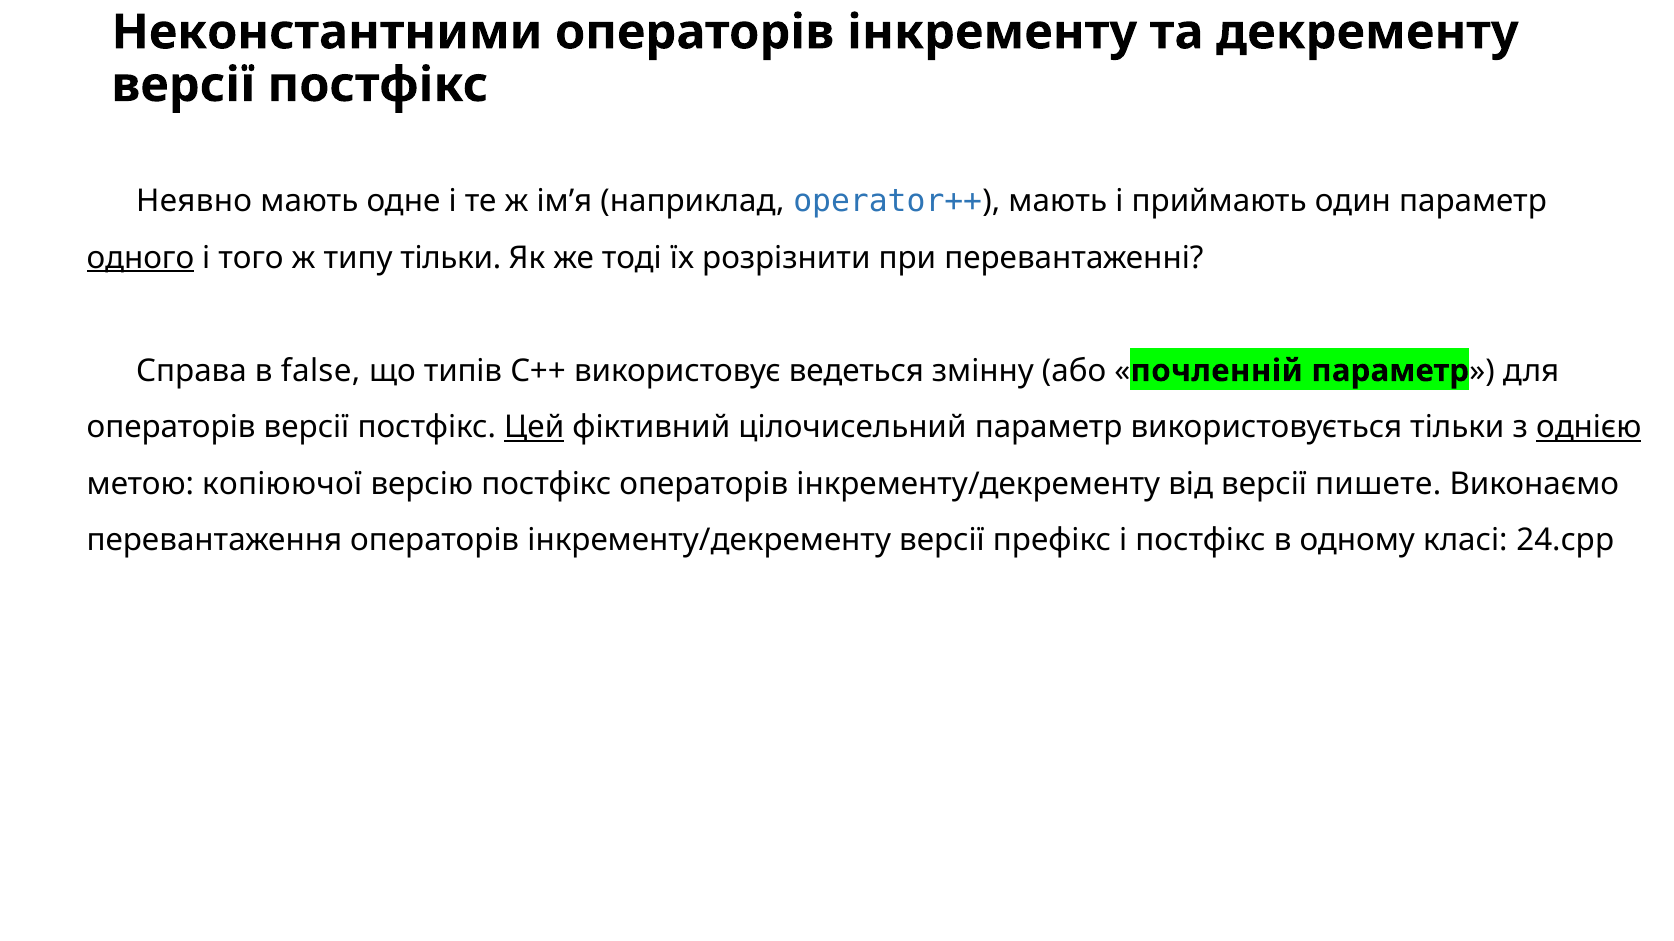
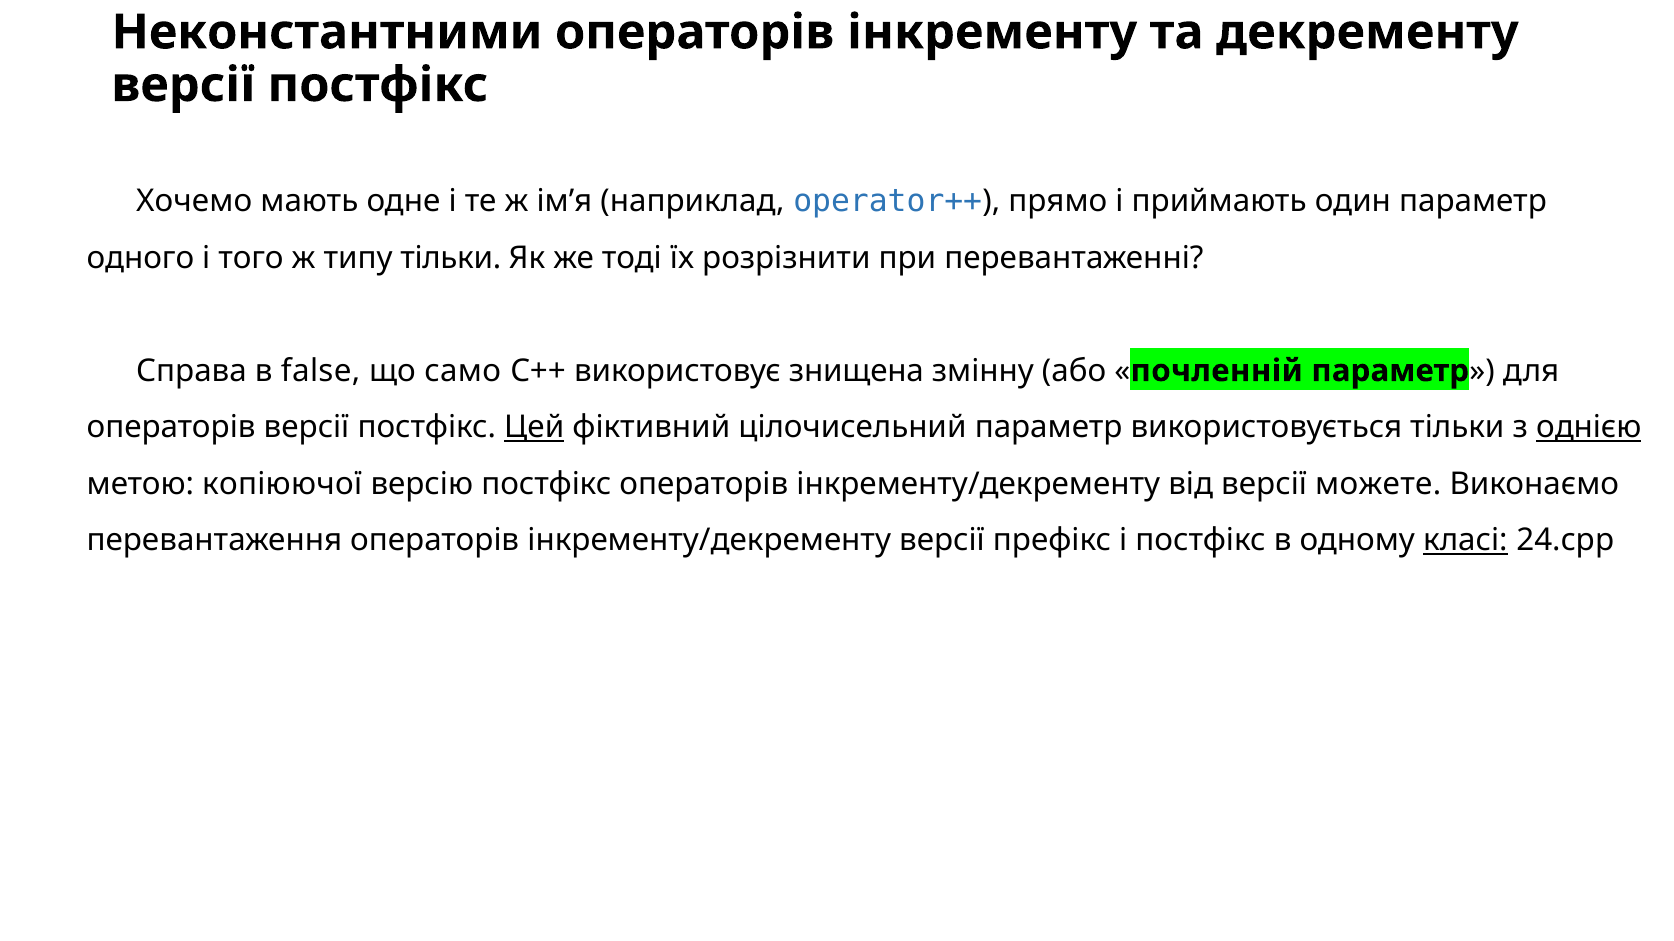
Неявно: Неявно -> Хочемо (194, 202)
мають: мають -> прямо (1058, 202)
одного underline: present -> none (140, 258)
типів: типів -> само (463, 371)
ведеться: ведеться -> знищена (856, 371)
пишете: пишете -> можете (1378, 484)
класі underline: none -> present (1465, 541)
